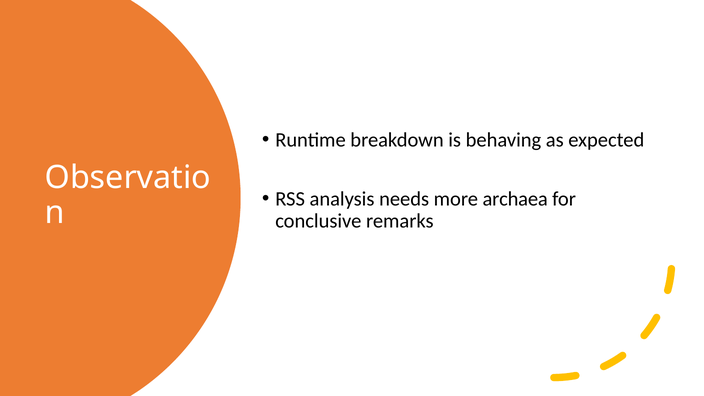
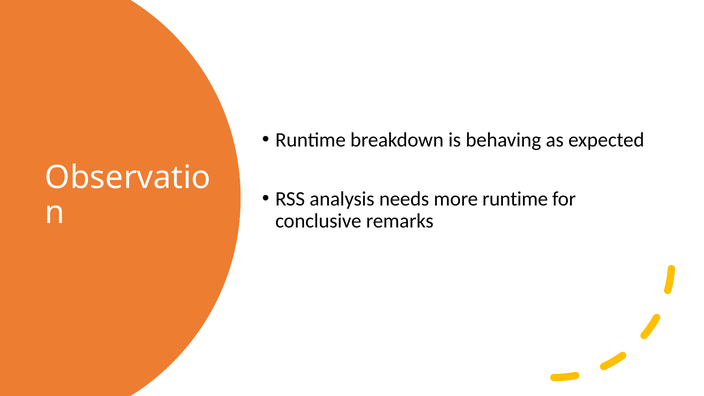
more archaea: archaea -> runtime (515, 199)
